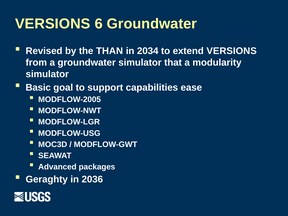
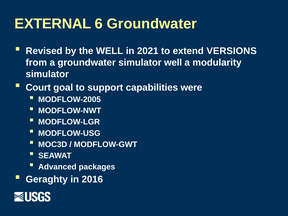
VERSIONS: VERSIONS -> EXTERNAL (53, 24)
the THAN: THAN -> WELL (110, 51)
2034: 2034 -> 2021 (148, 51)
simulator that: that -> well (173, 63)
Basic: Basic -> Court (38, 88)
ease: ease -> were (191, 88)
2036: 2036 -> 2016 (92, 179)
